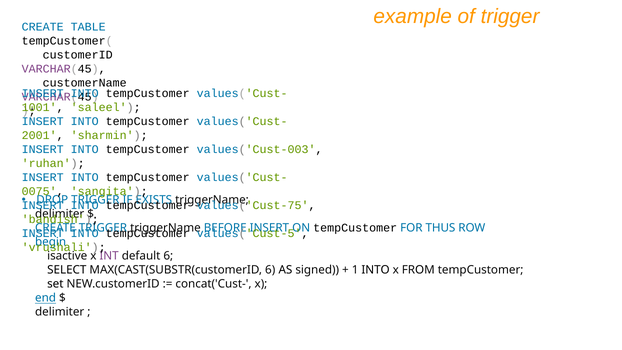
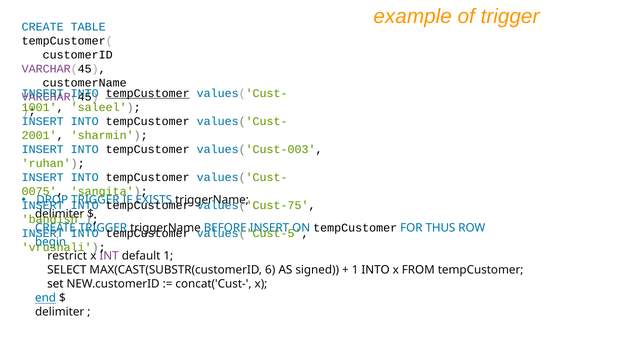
tempCustomer underline: none -> present (148, 93)
isactive: isactive -> restrict (67, 256)
default 6: 6 -> 1 (168, 256)
